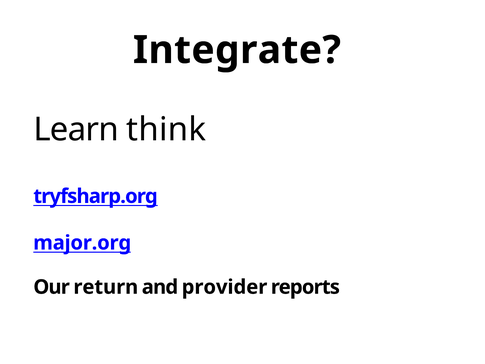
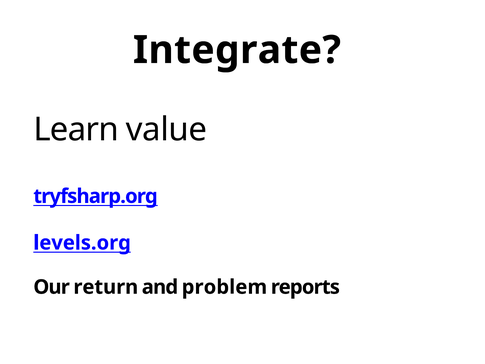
think: think -> value (166, 130)
major.org: major.org -> levels.org (82, 243)
provider: provider -> problem (224, 287)
